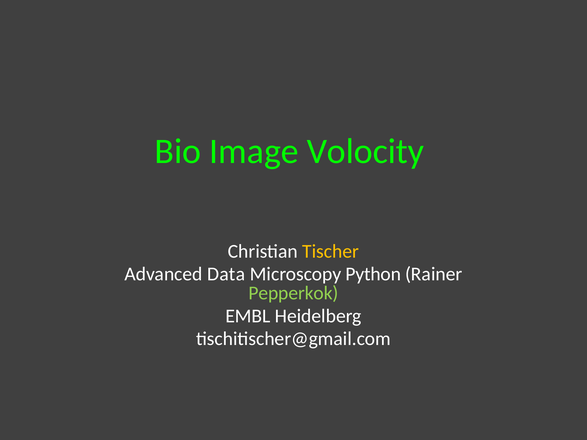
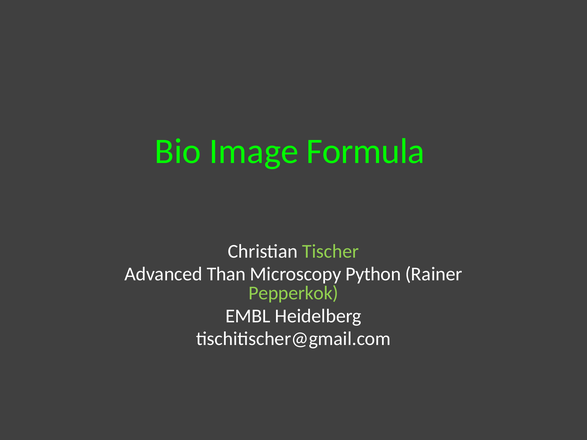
Volocity: Volocity -> Formula (365, 152)
Tischer colour: yellow -> light green (331, 251)
Data: Data -> Than (226, 274)
